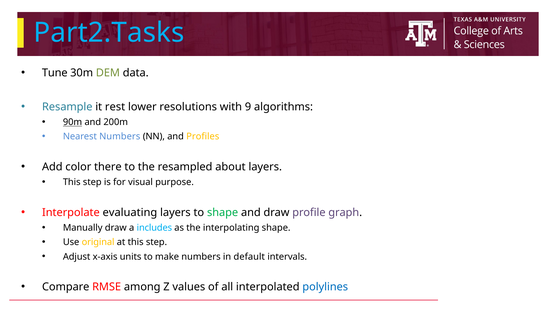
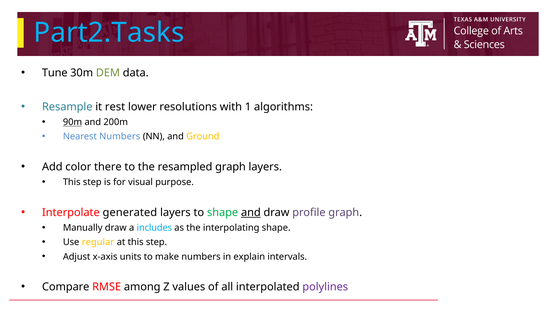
9: 9 -> 1 (248, 107)
Profiles: Profiles -> Ground (203, 136)
resampled about: about -> graph (230, 167)
evaluating: evaluating -> generated (130, 212)
and underline: none -> present (251, 212)
original: original -> regular (98, 242)
default: default -> explain (249, 256)
polylines colour: blue -> purple (325, 287)
